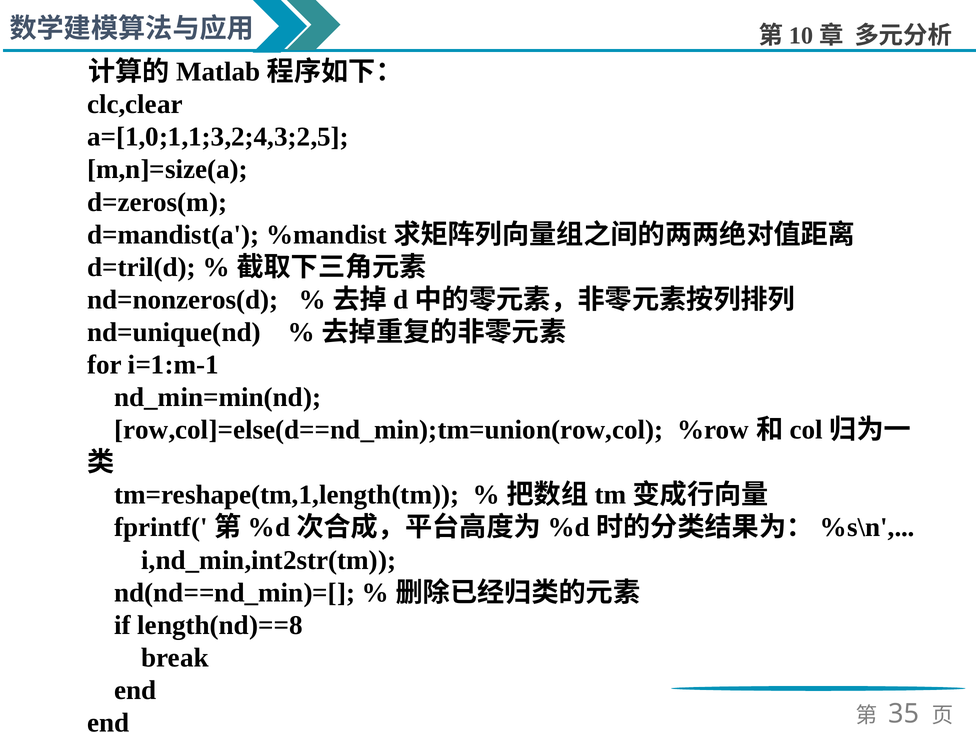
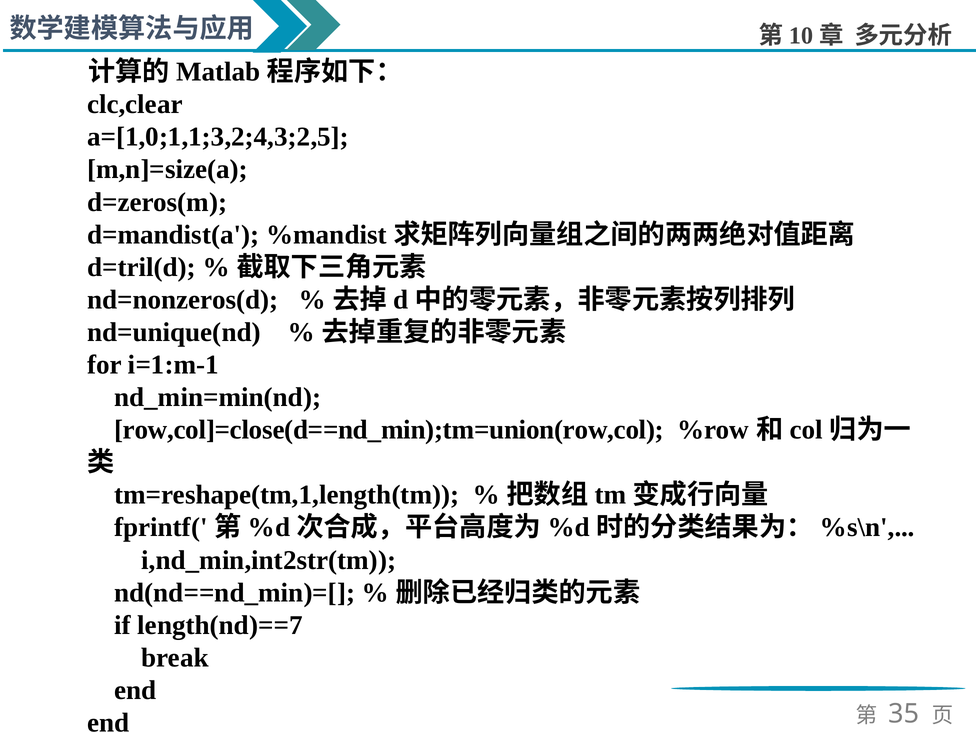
row,col]=else(d==nd_min);tm=union(row,col: row,col]=else(d==nd_min);tm=union(row,col -> row,col]=close(d==nd_min);tm=union(row,col (389, 430)
length(nd)==8: length(nd)==8 -> length(nd)==7 (220, 625)
